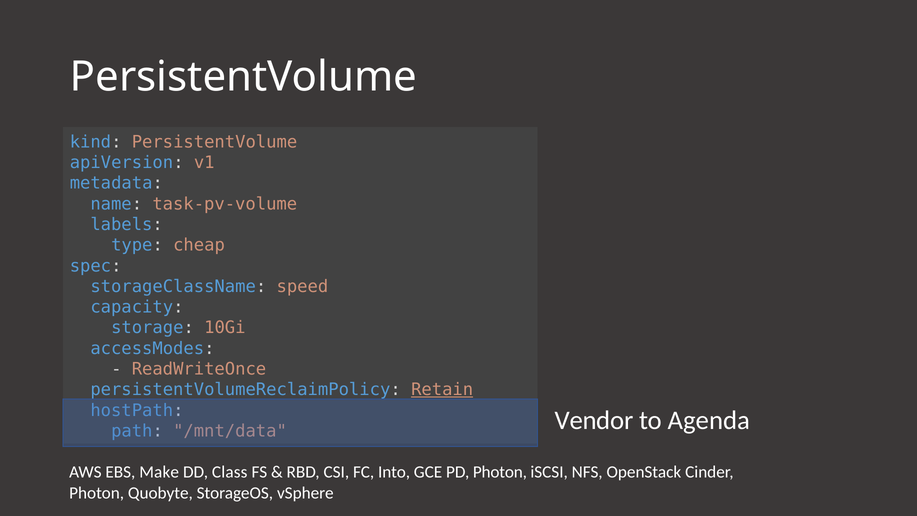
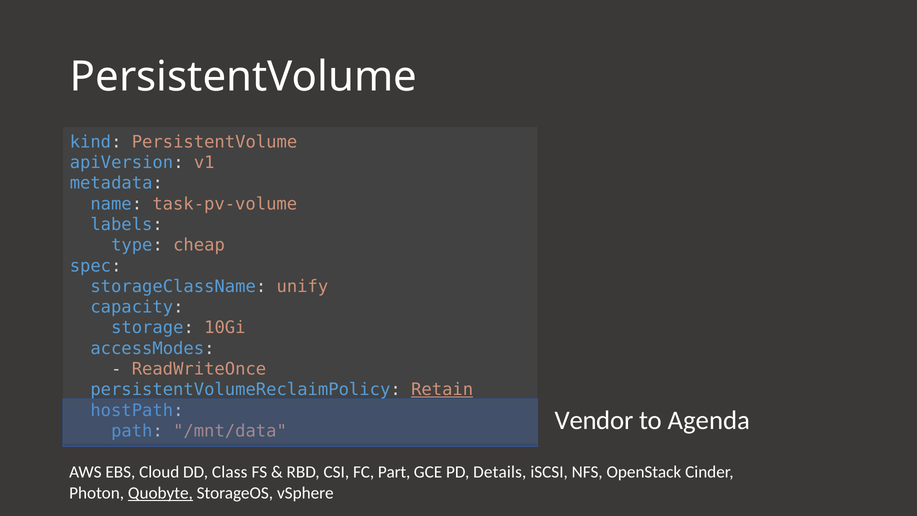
speed: speed -> unify (302, 286)
Make: Make -> Cloud (159, 472)
Into: Into -> Part (394, 472)
PD Photon: Photon -> Details (500, 472)
Quobyte underline: none -> present (160, 493)
